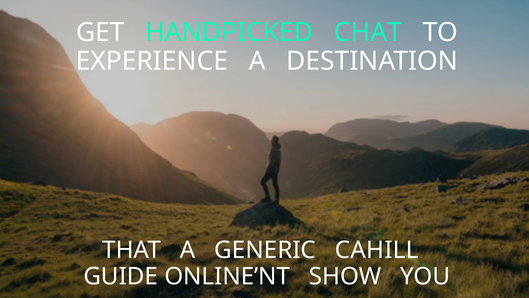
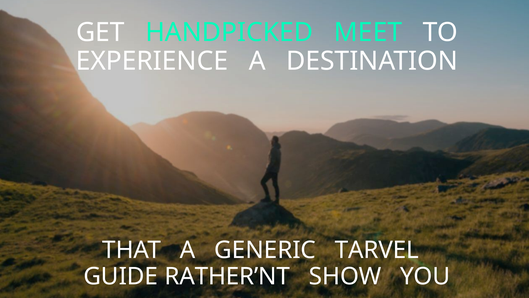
CHAT: CHAT -> MEET (368, 32)
CAHILL: CAHILL -> TARVEL (377, 250)
ONLINE’NT: ONLINE’NT -> RATHER’NT (227, 276)
